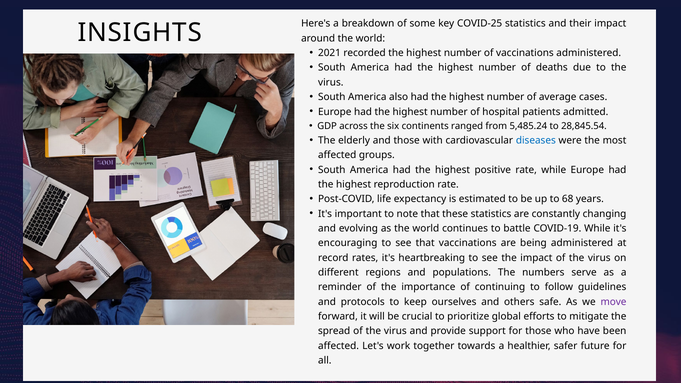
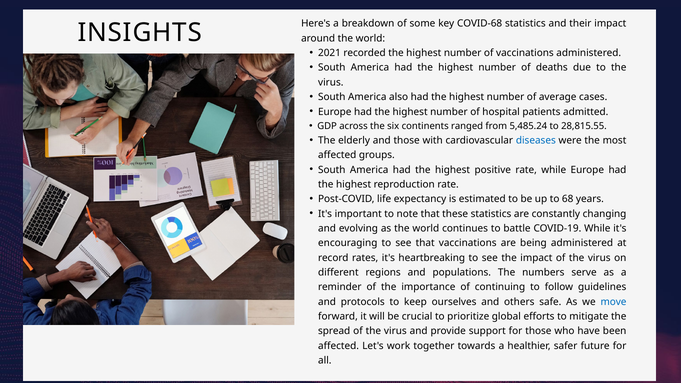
COVID-25: COVID-25 -> COVID-68 (480, 24)
28,845.54: 28,845.54 -> 28,815.55 (584, 126)
move colour: purple -> blue (614, 302)
